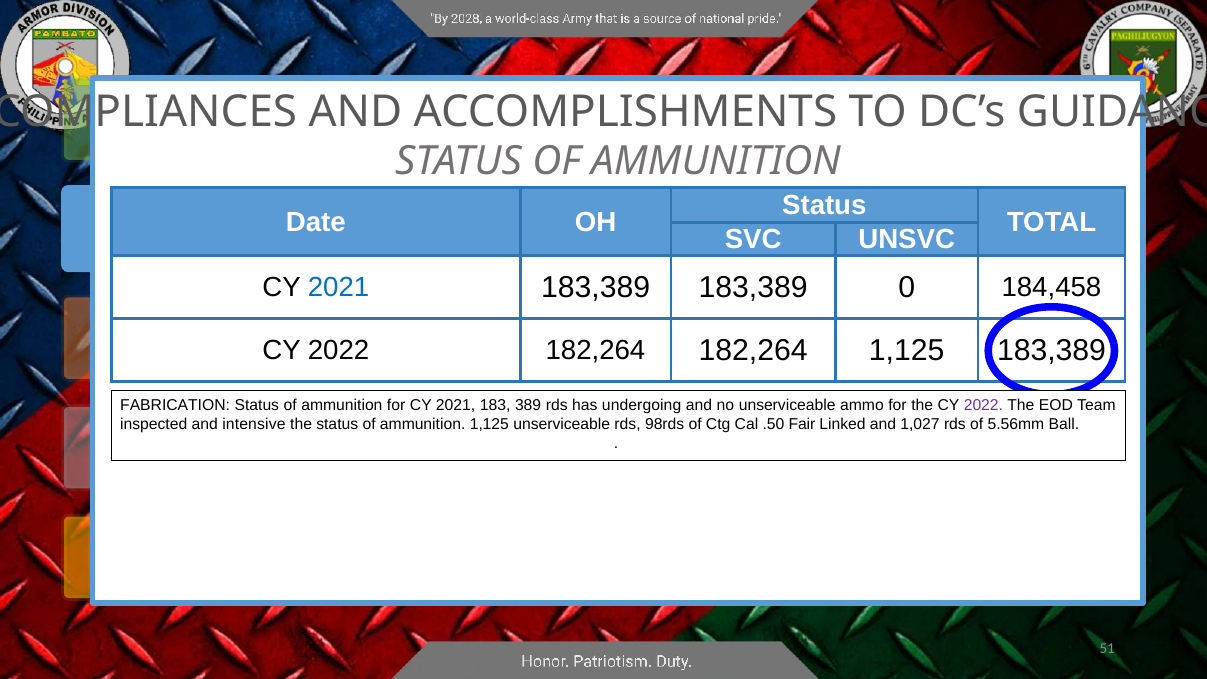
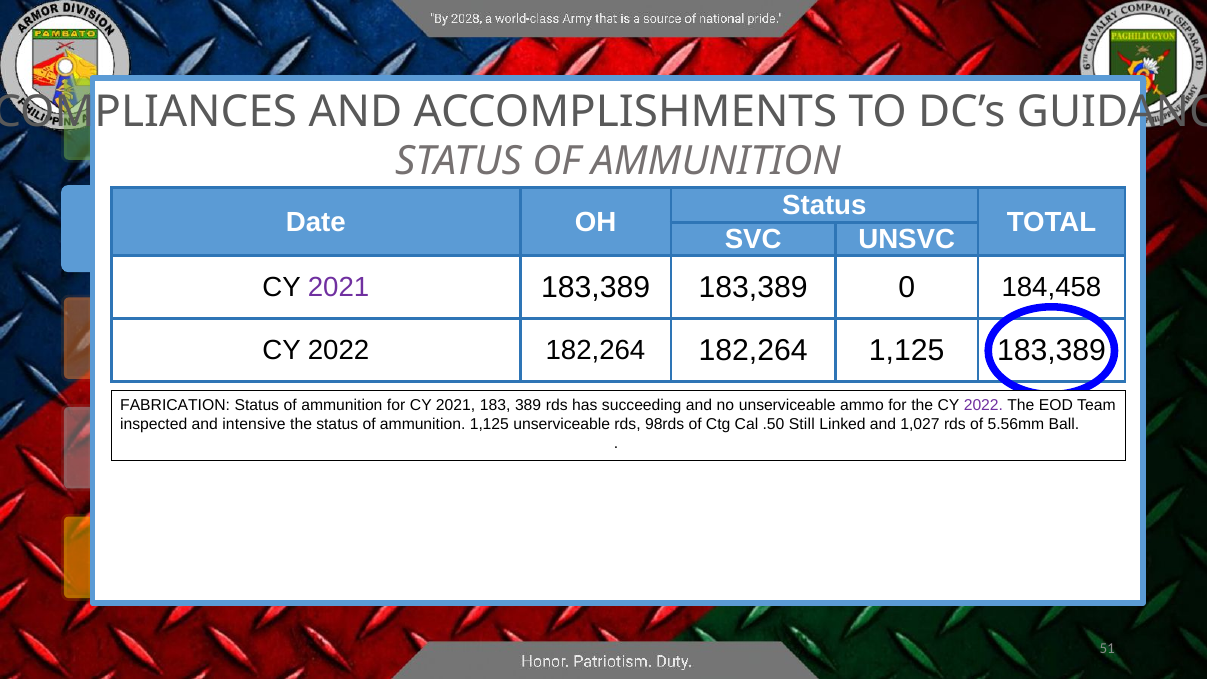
2021 colour: blue -> purple (339, 288)
undergoing: undergoing -> succeeding (642, 406)
Fair: Fair -> Still (802, 425)
